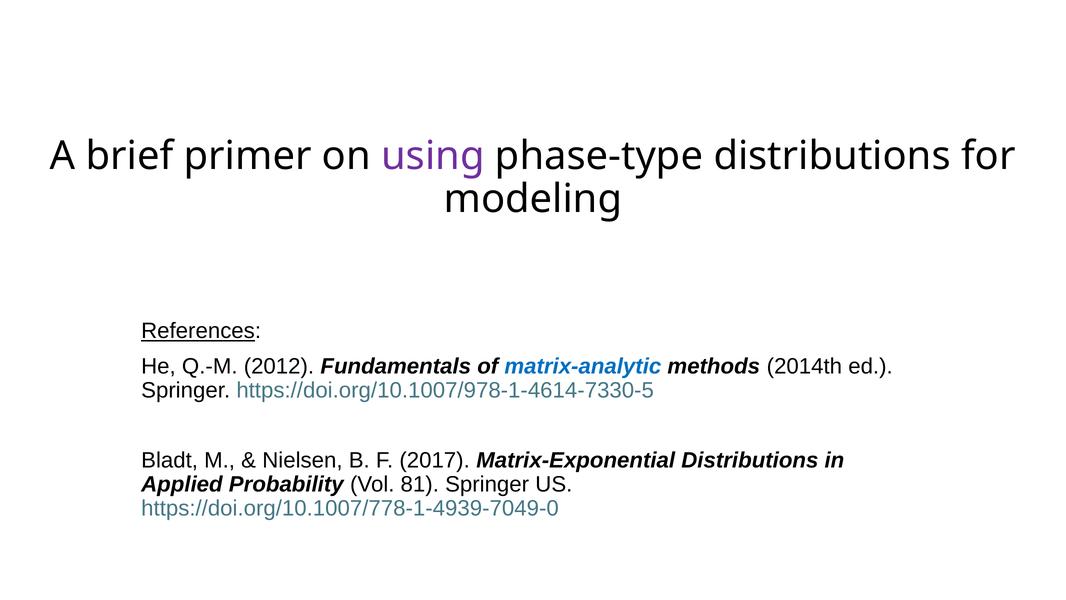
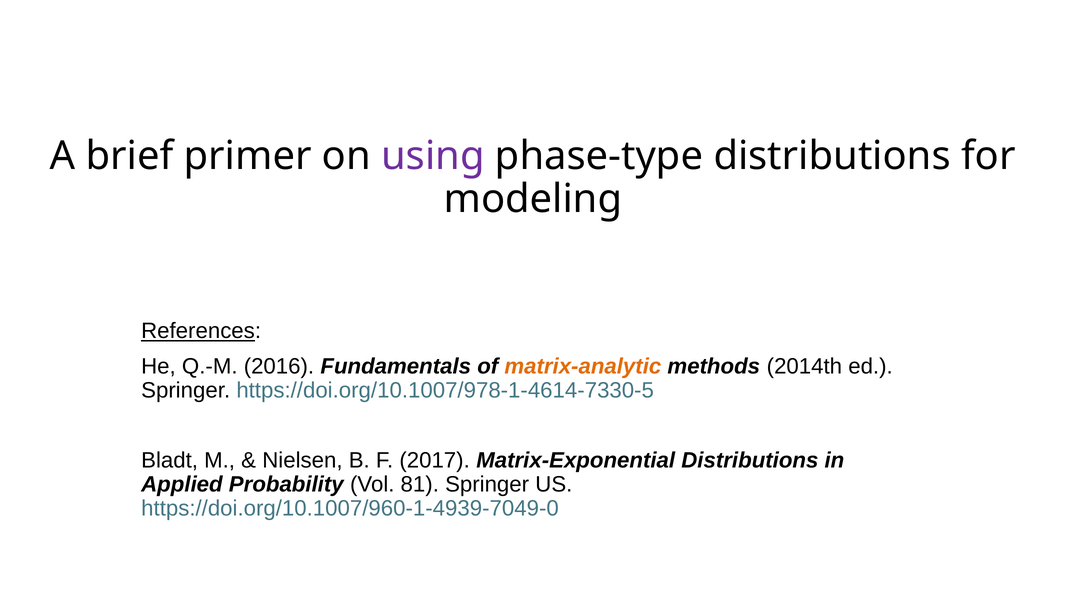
2012: 2012 -> 2016 (279, 366)
matrix-analytic colour: blue -> orange (583, 366)
https://doi.org/10.1007/778-1-4939-7049-0: https://doi.org/10.1007/778-1-4939-7049-0 -> https://doi.org/10.1007/960-1-4939-7049-0 (350, 508)
